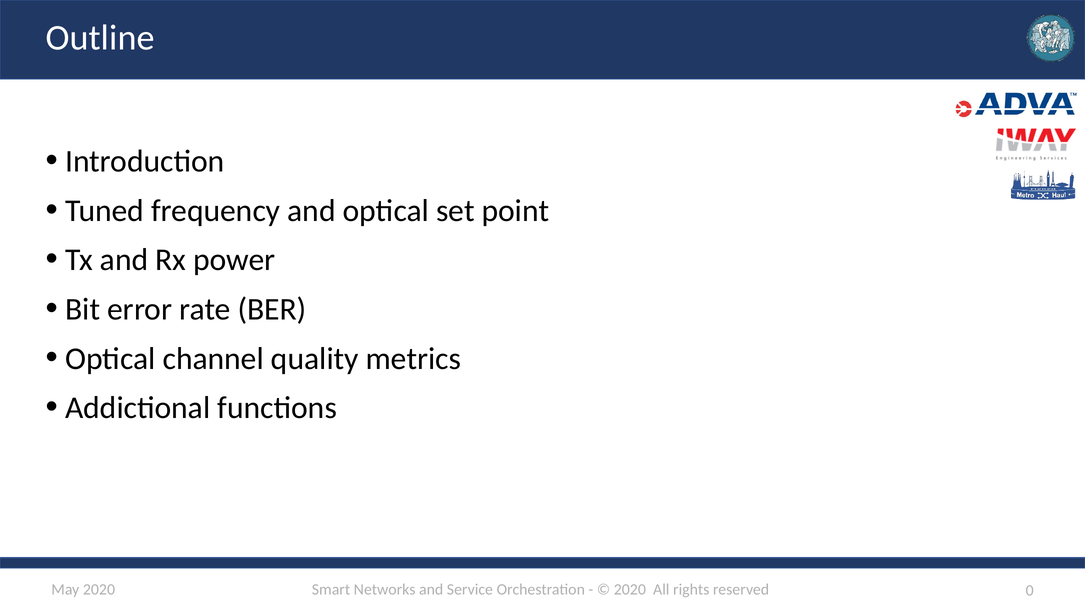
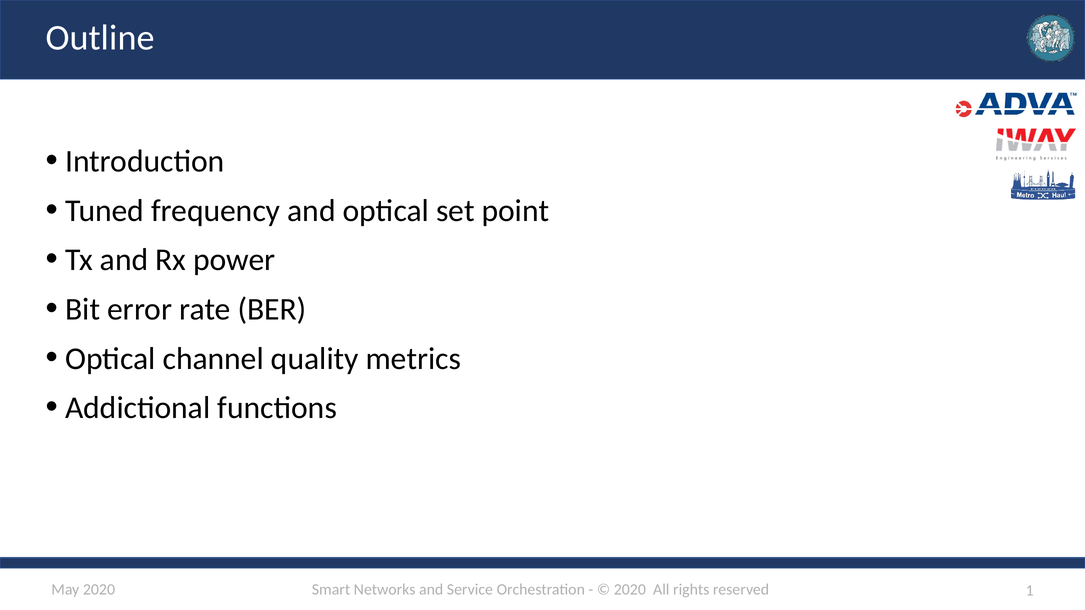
0: 0 -> 1 (1030, 591)
